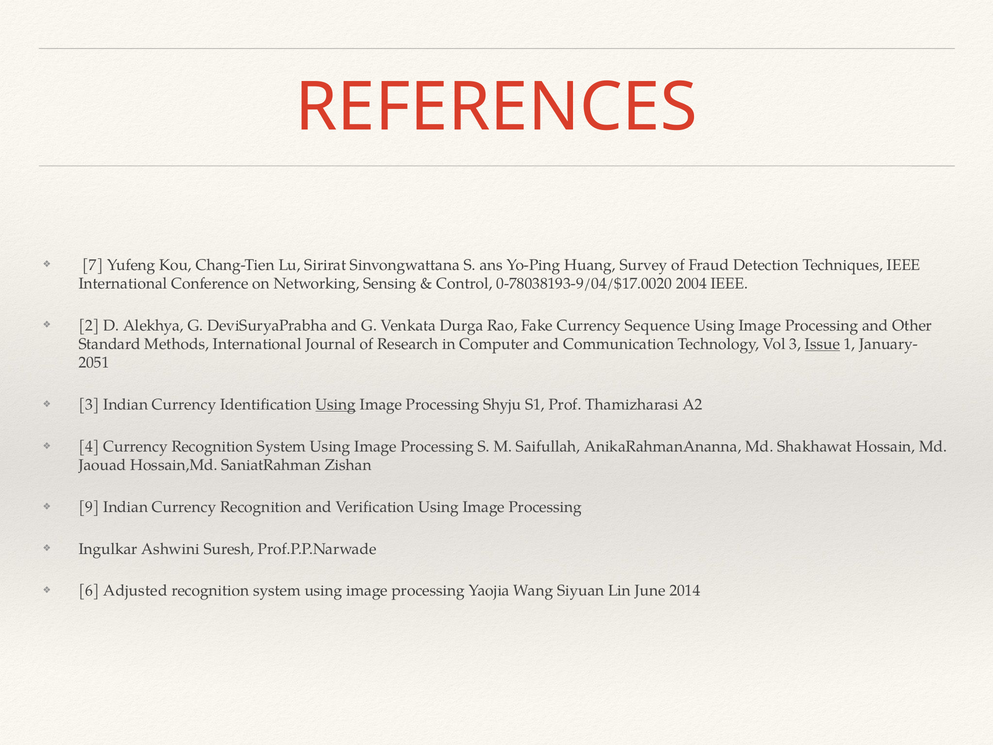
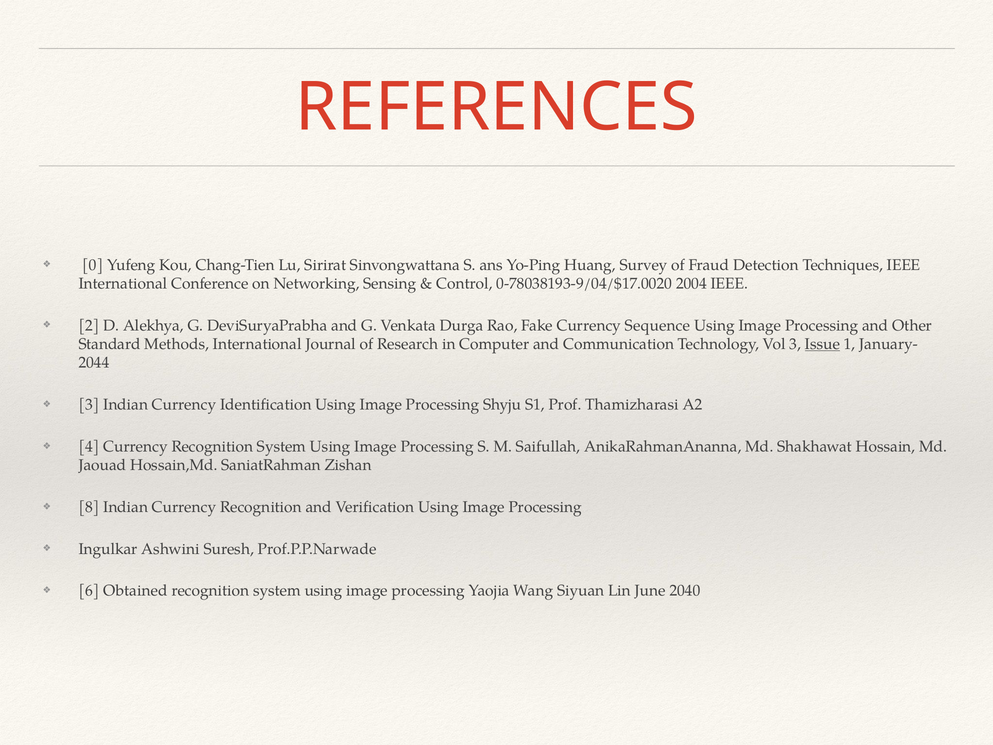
7: 7 -> 0 (93, 265)
2051: 2051 -> 2044 (94, 363)
Using underline: present -> none (336, 404)
9: 9 -> 8 (89, 507)
Adjusted: Adjusted -> Obtained (135, 591)
2014: 2014 -> 2040 (685, 591)
